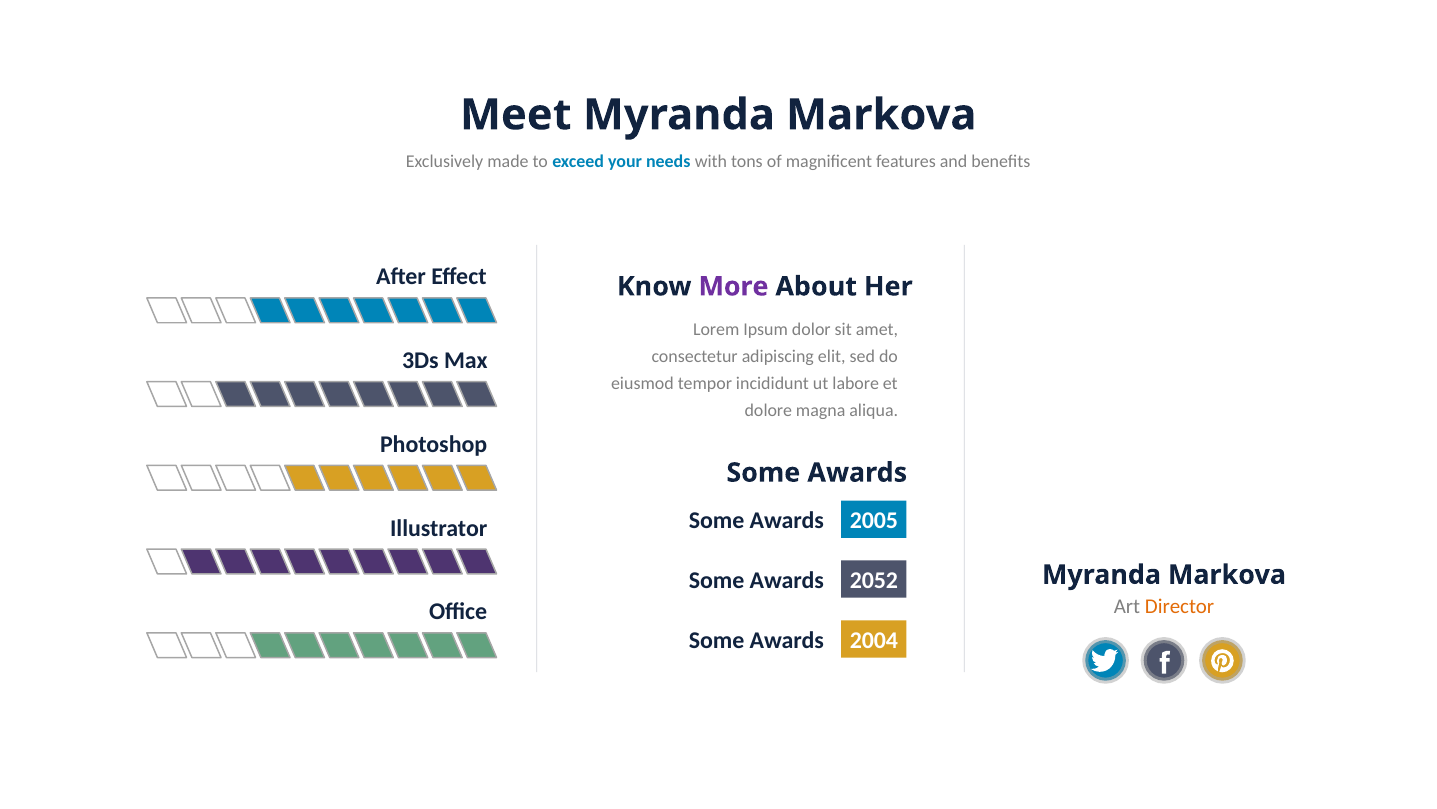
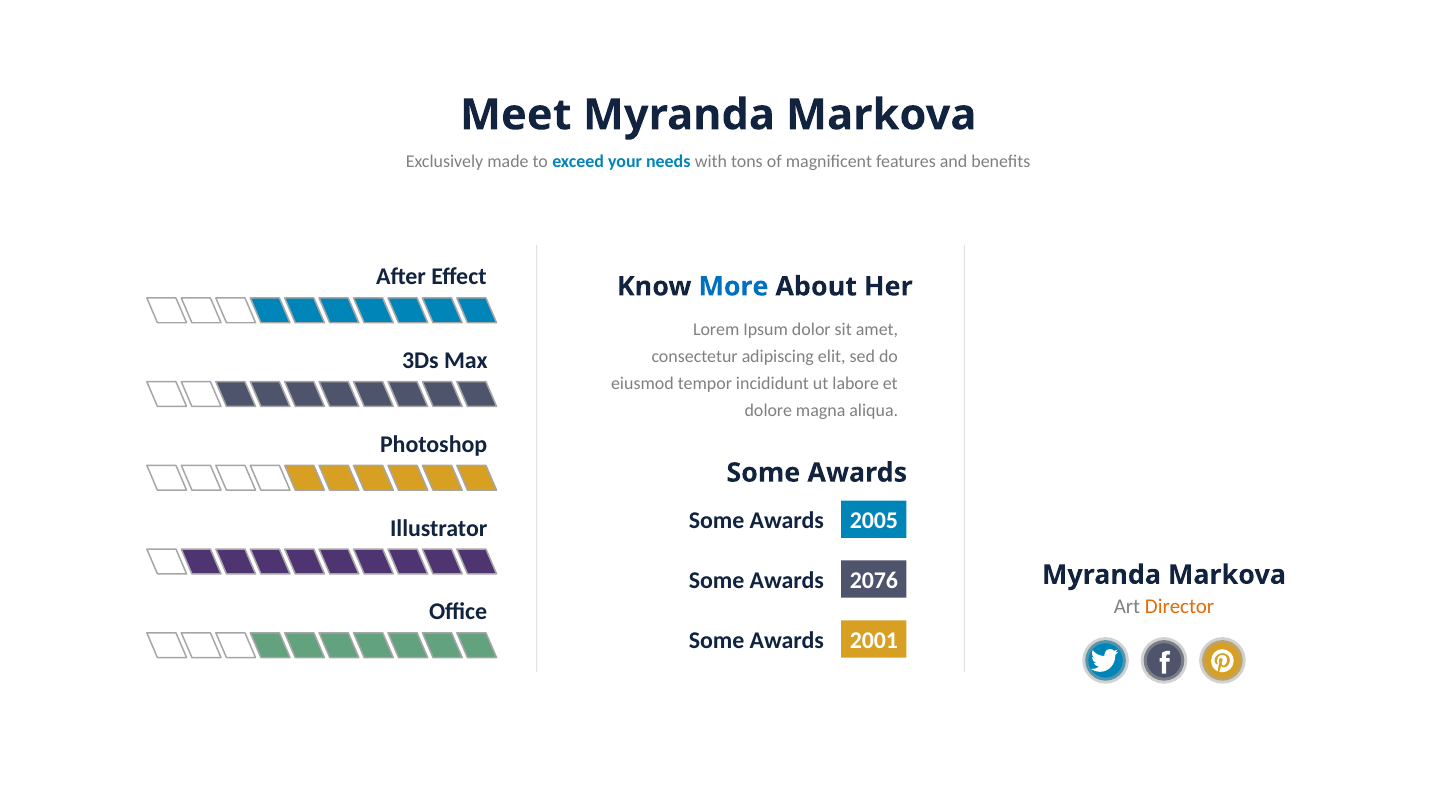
More colour: purple -> blue (734, 286)
2052: 2052 -> 2076 (874, 580)
2004: 2004 -> 2001 (874, 640)
